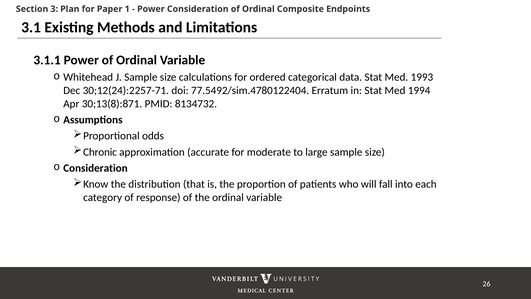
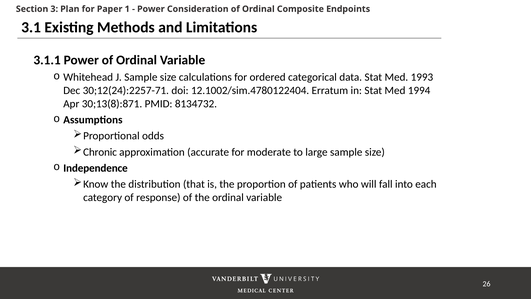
77.5492/sim.4780122404: 77.5492/sim.4780122404 -> 12.1002/sim.4780122404 (250, 90)
Consideration: Consideration -> Independence (96, 168)
